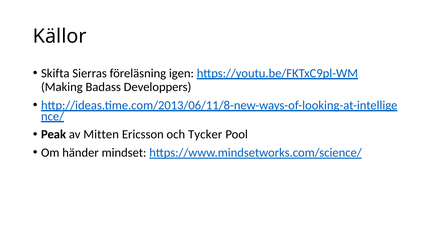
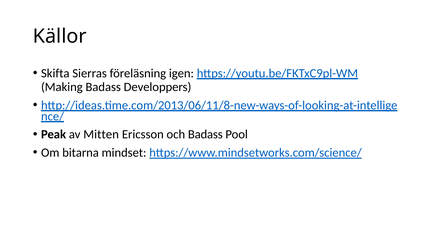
och Tycker: Tycker -> Badass (205, 134)
händer: händer -> bitarna (81, 153)
